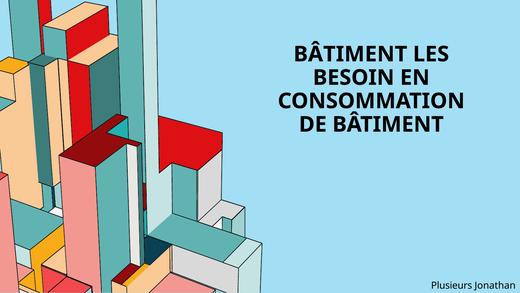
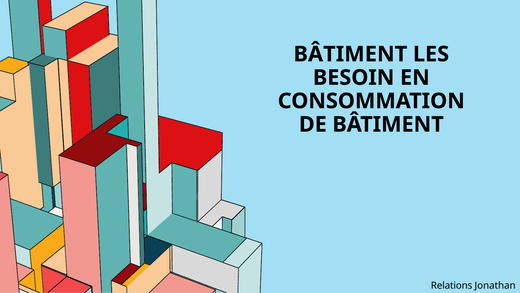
Plusieurs: Plusieurs -> Relations (452, 285)
